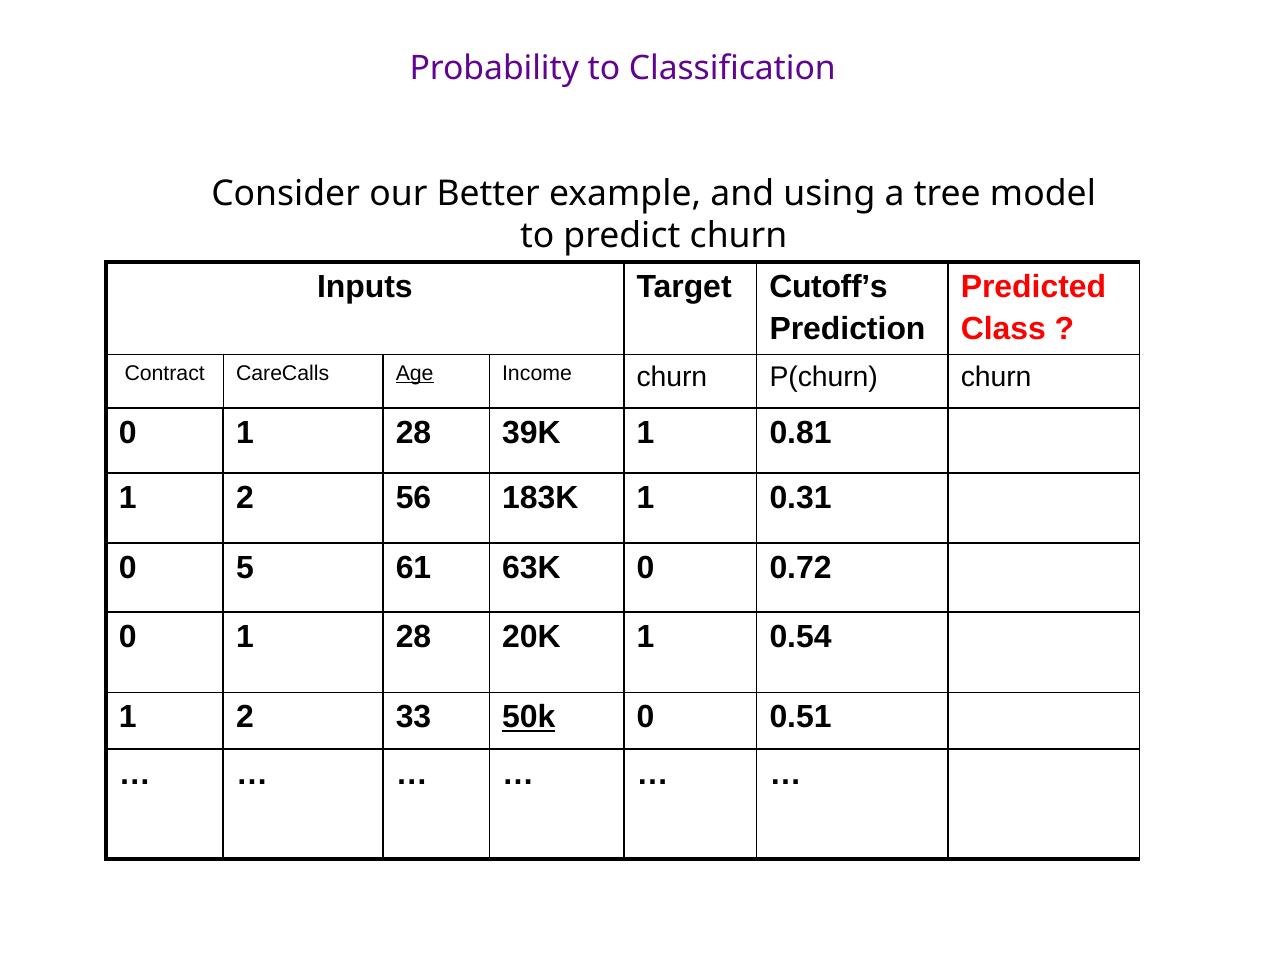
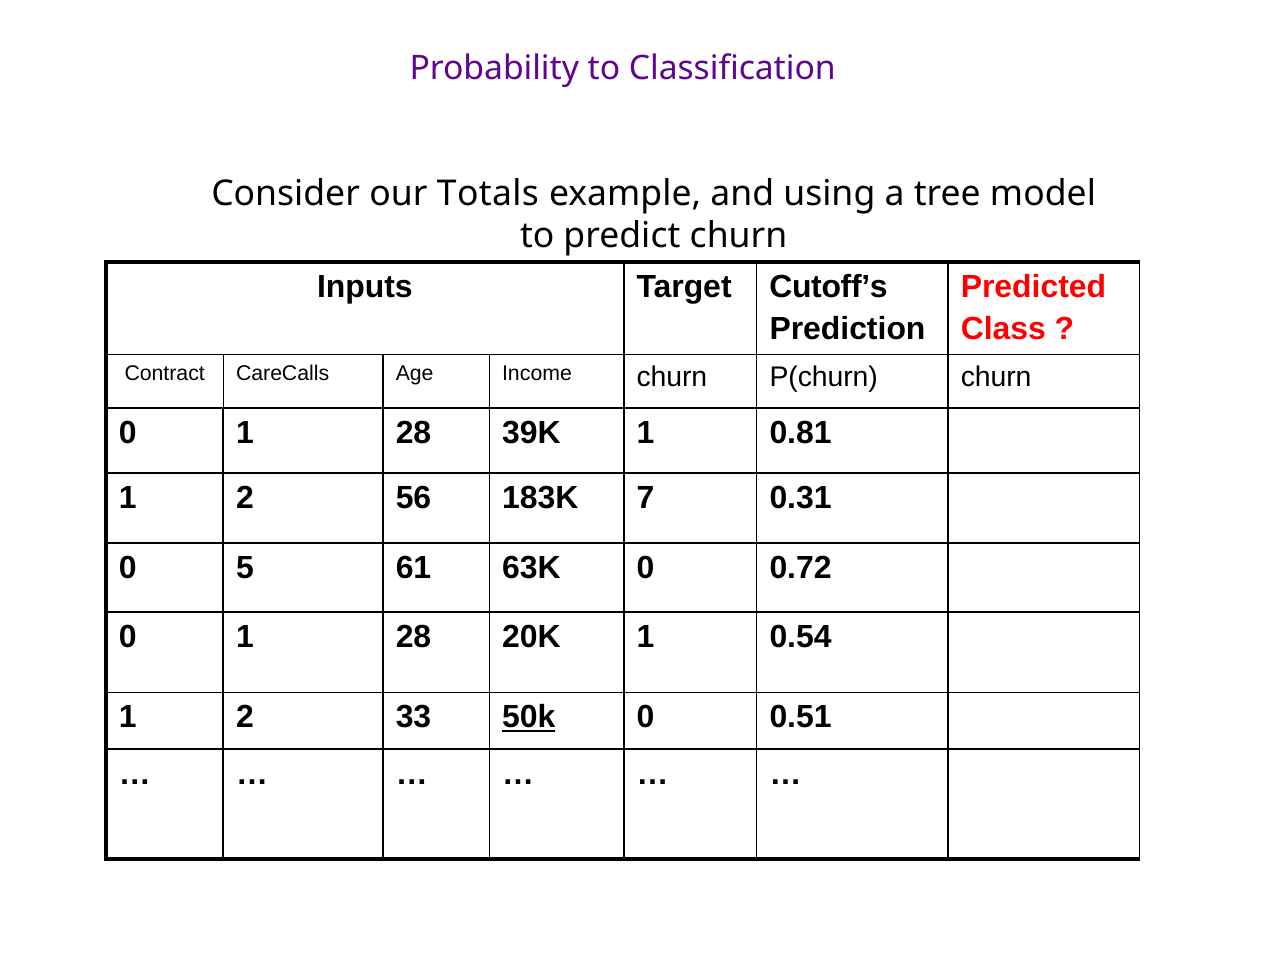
Better: Better -> Totals (488, 193)
Age underline: present -> none (415, 373)
183K 1: 1 -> 7 (645, 497)
